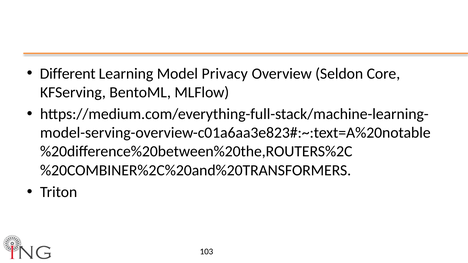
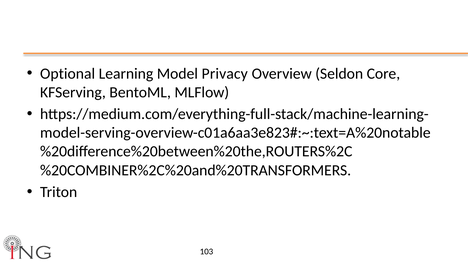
Different: Different -> Optional (68, 74)
